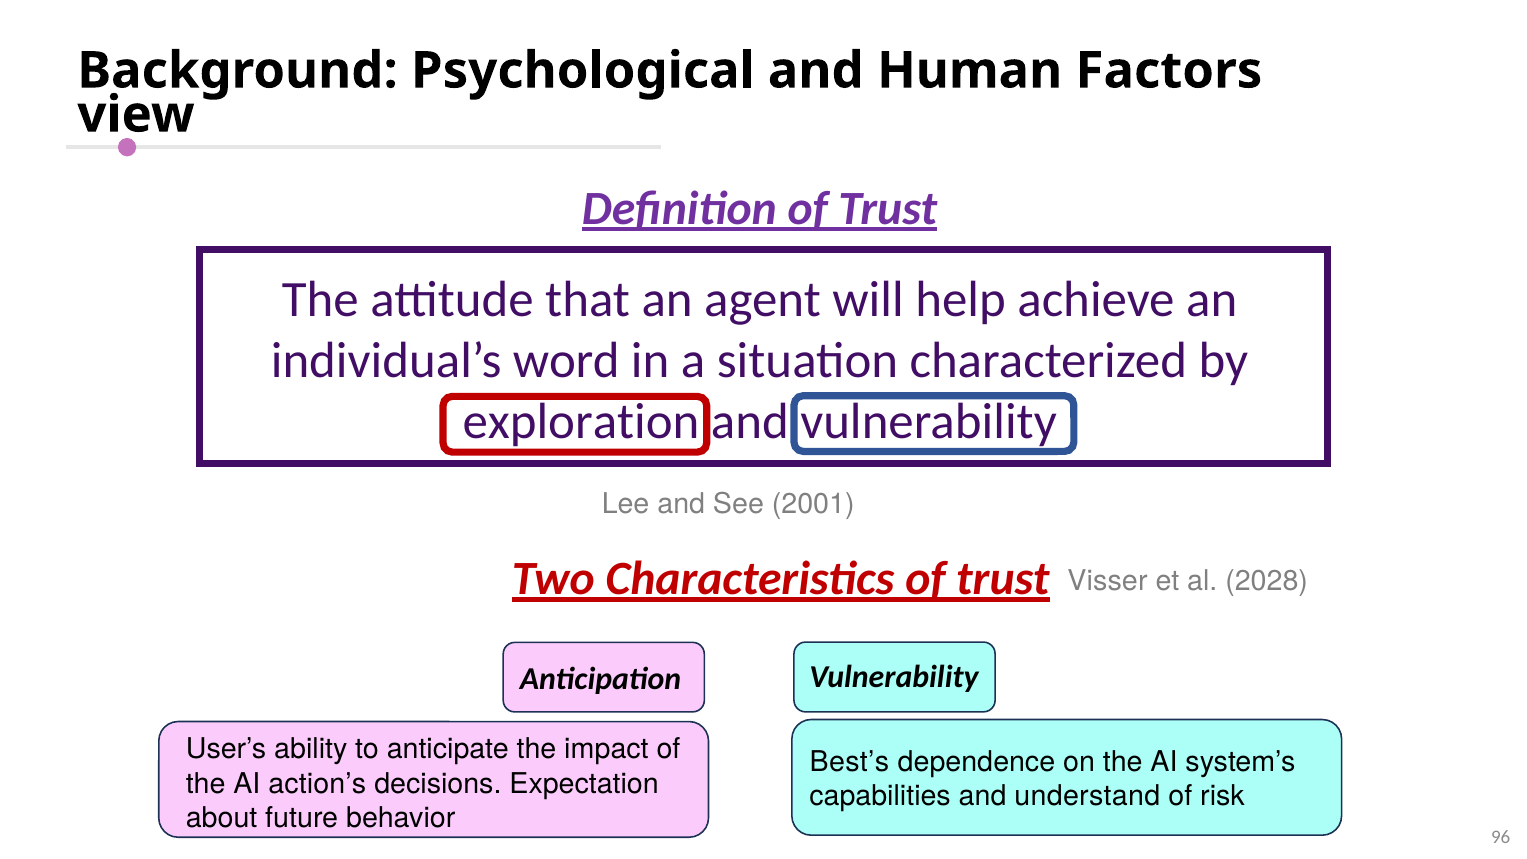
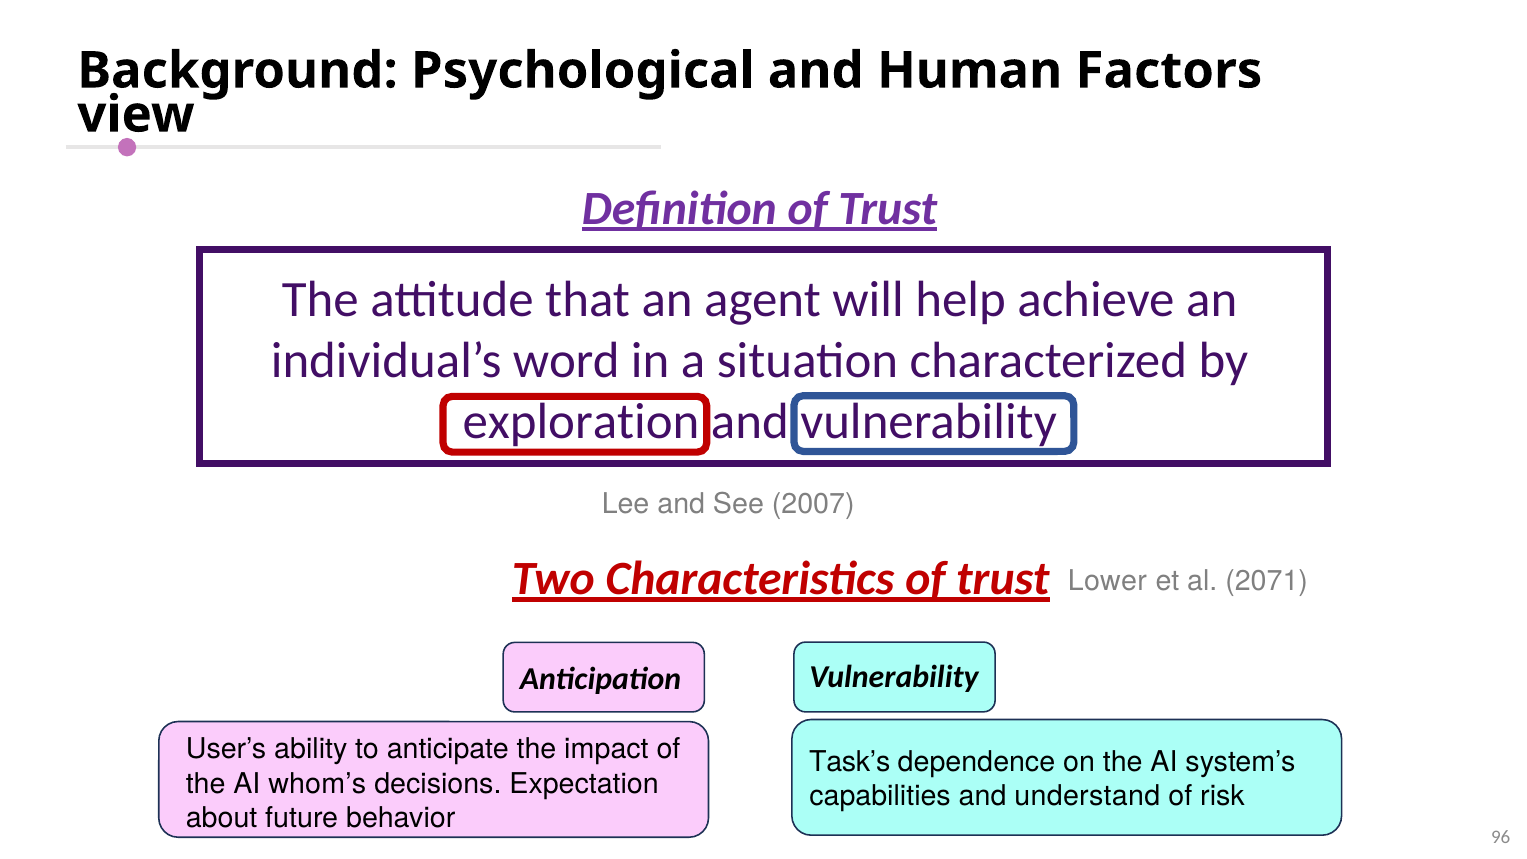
2001: 2001 -> 2007 (813, 504)
Visser: Visser -> Lower (1107, 581)
2028: 2028 -> 2071 (1267, 581)
Best’s: Best’s -> Task’s (850, 762)
action’s: action’s -> whom’s (317, 784)
